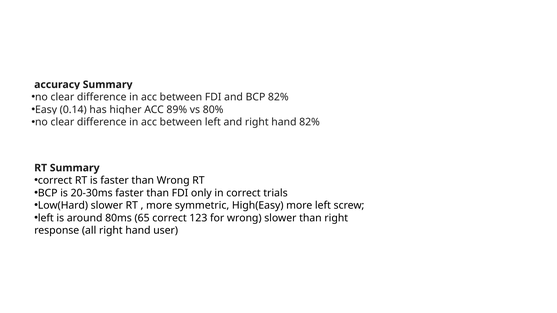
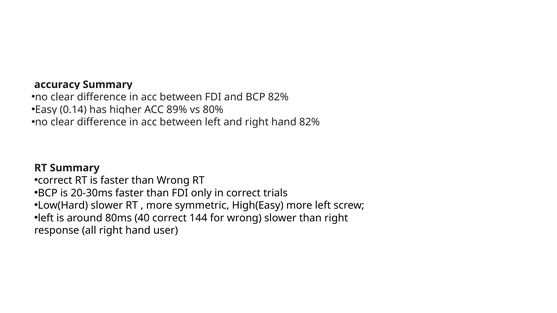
65: 65 -> 40 (142, 218)
123: 123 -> 144 (198, 218)
